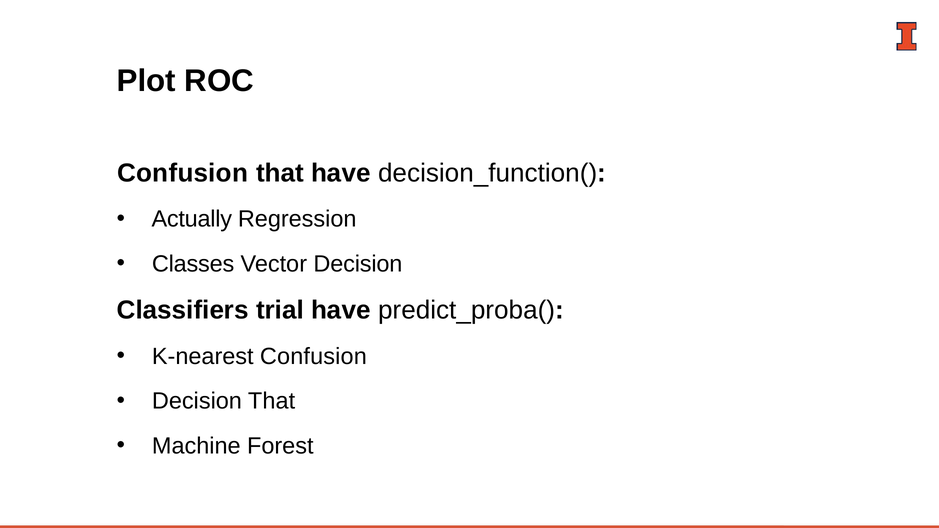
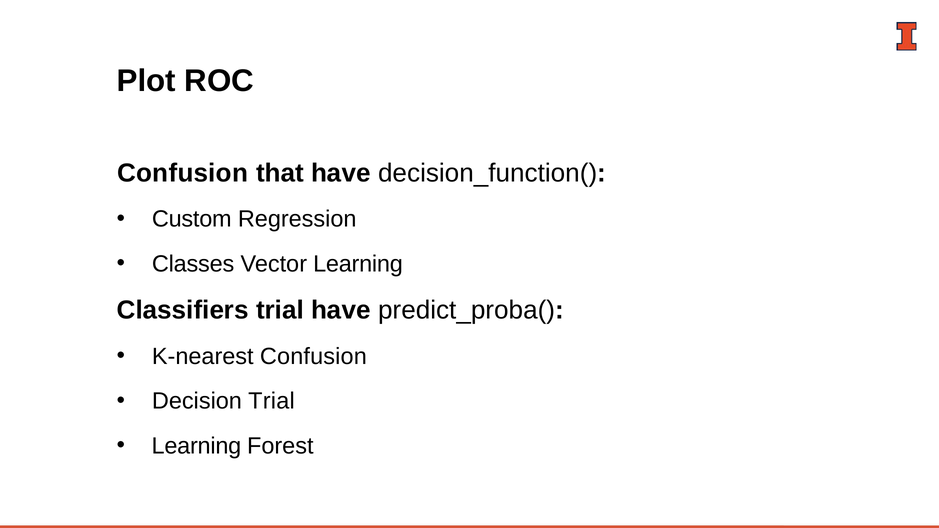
Actually: Actually -> Custom (192, 219)
Vector Decision: Decision -> Learning (358, 264)
Decision That: That -> Trial (272, 401)
Machine: Machine -> Learning (196, 446)
